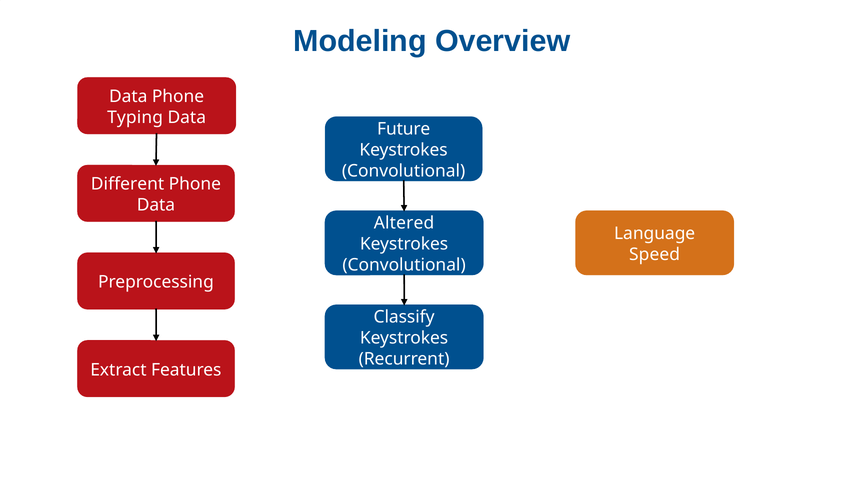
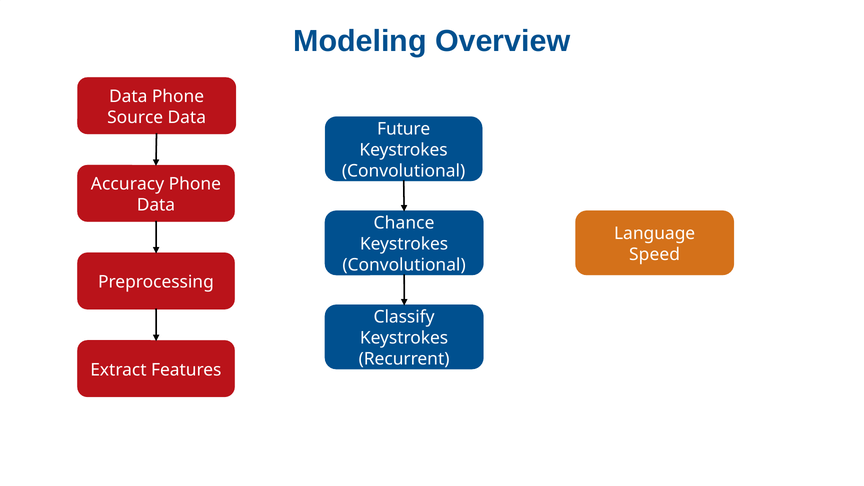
Typing: Typing -> Source (135, 117)
Different: Different -> Accuracy (128, 184)
Altered: Altered -> Chance (404, 223)
